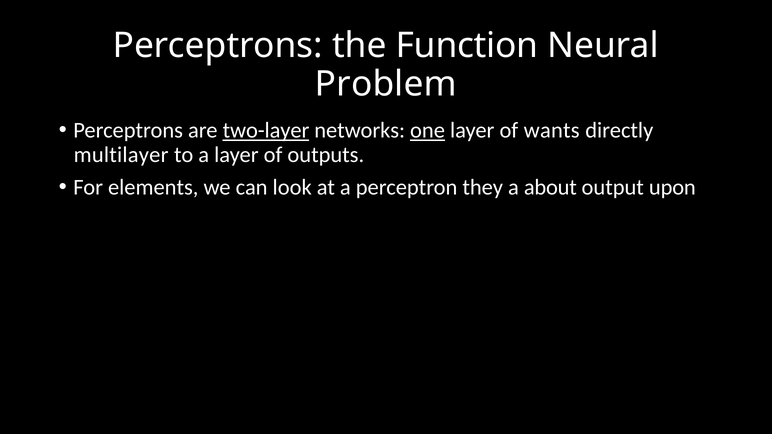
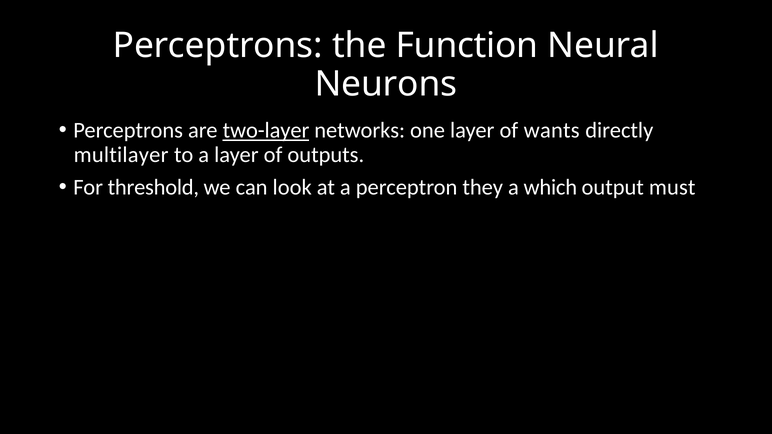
Problem: Problem -> Neurons (386, 84)
one underline: present -> none (428, 131)
elements: elements -> threshold (153, 187)
about: about -> which (550, 187)
upon: upon -> must (672, 187)
